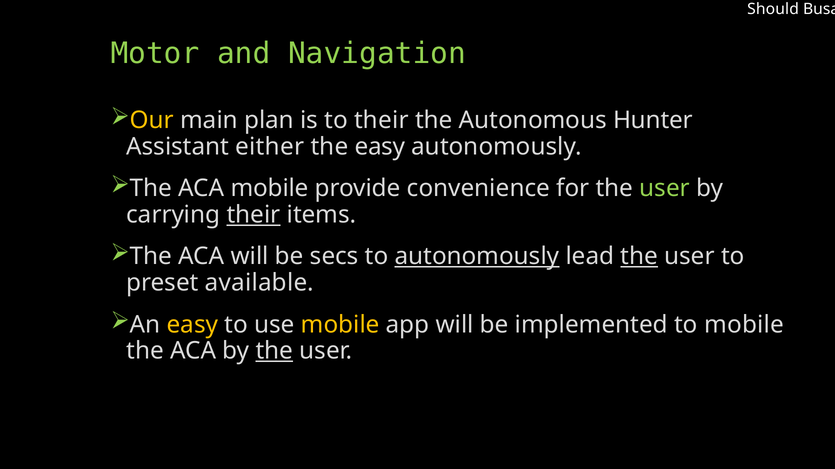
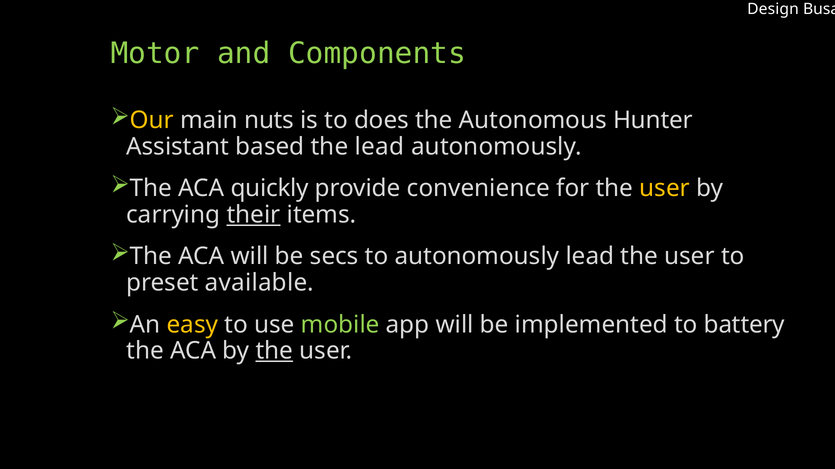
Should: Should -> Design (773, 9)
Navigation: Navigation -> Components (377, 54)
plan: plan -> nuts (269, 120)
to their: their -> does (381, 120)
either: either -> based (270, 147)
the easy: easy -> lead (380, 147)
ACA mobile: mobile -> quickly (270, 189)
user colour: light green -> yellow (665, 189)
autonomously underline: present -> none (477, 257)
the underline: present -> none (639, 257)
mobile colour: yellow -> light green (340, 325)
to mobile: mobile -> battery (744, 325)
